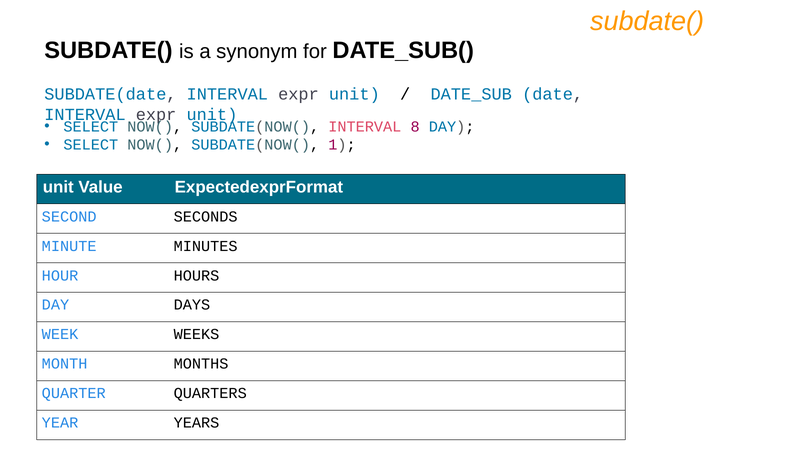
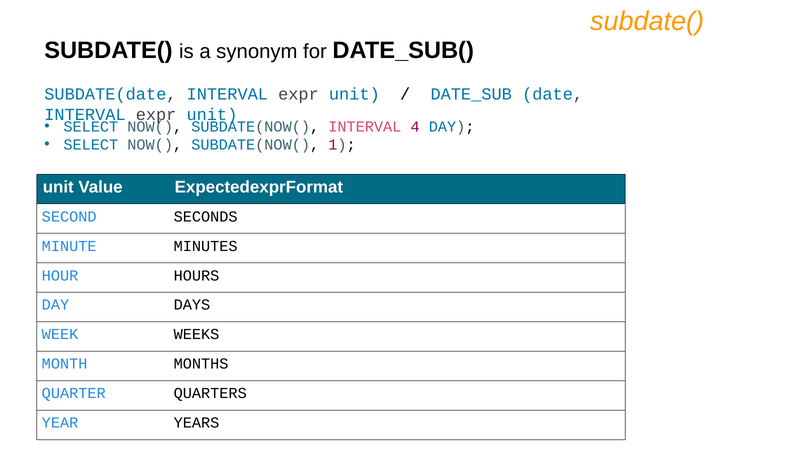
8: 8 -> 4 (415, 126)
